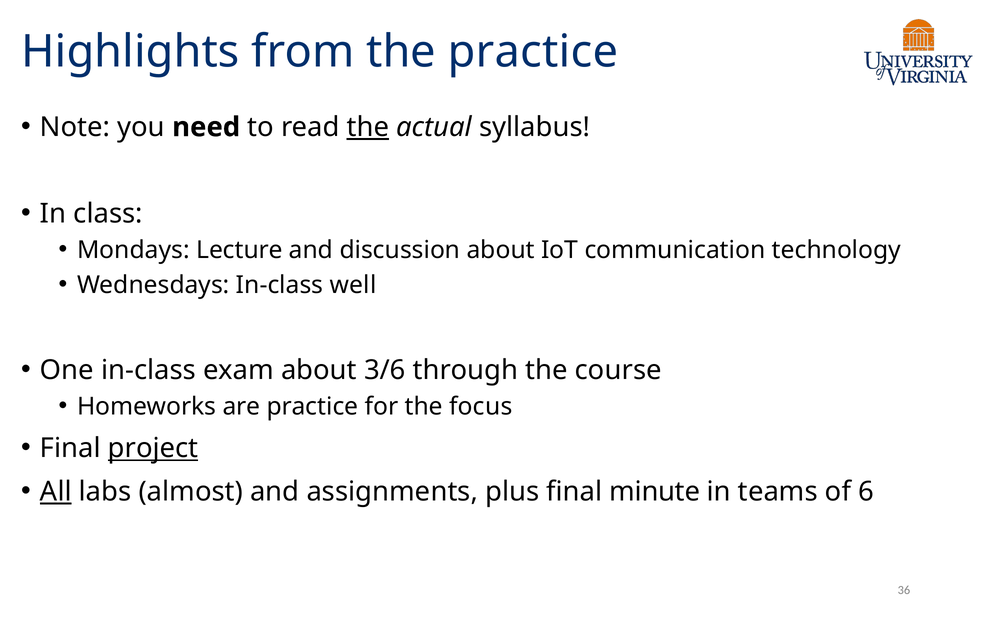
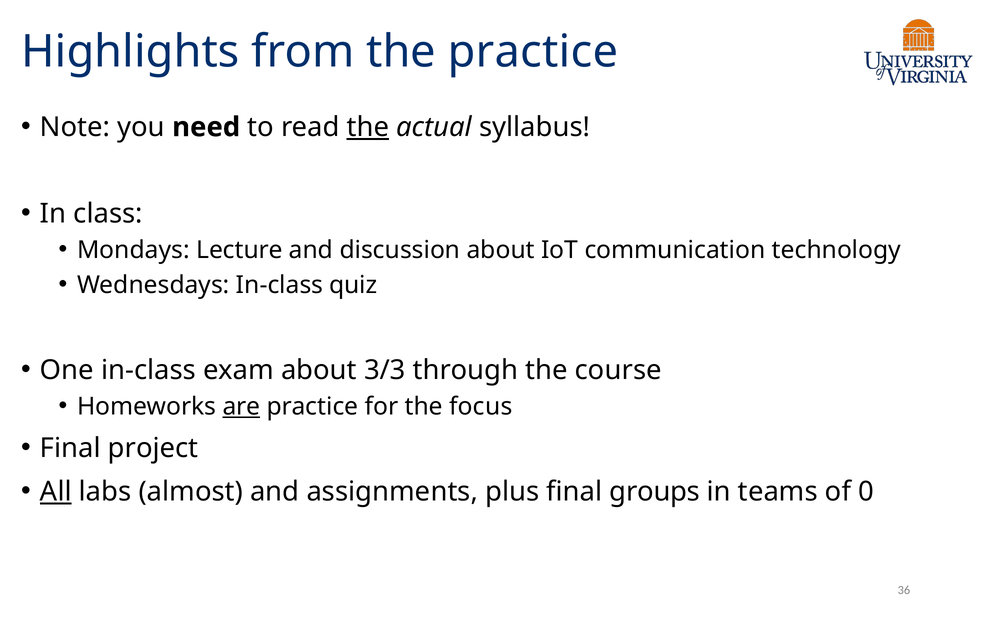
well: well -> quiz (353, 285)
3/6: 3/6 -> 3/3 (385, 370)
are underline: none -> present (242, 406)
project underline: present -> none (153, 448)
minute: minute -> groups (655, 491)
6: 6 -> 0 (866, 491)
